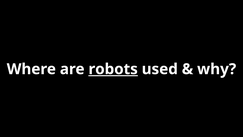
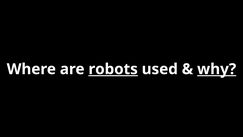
why underline: none -> present (217, 69)
